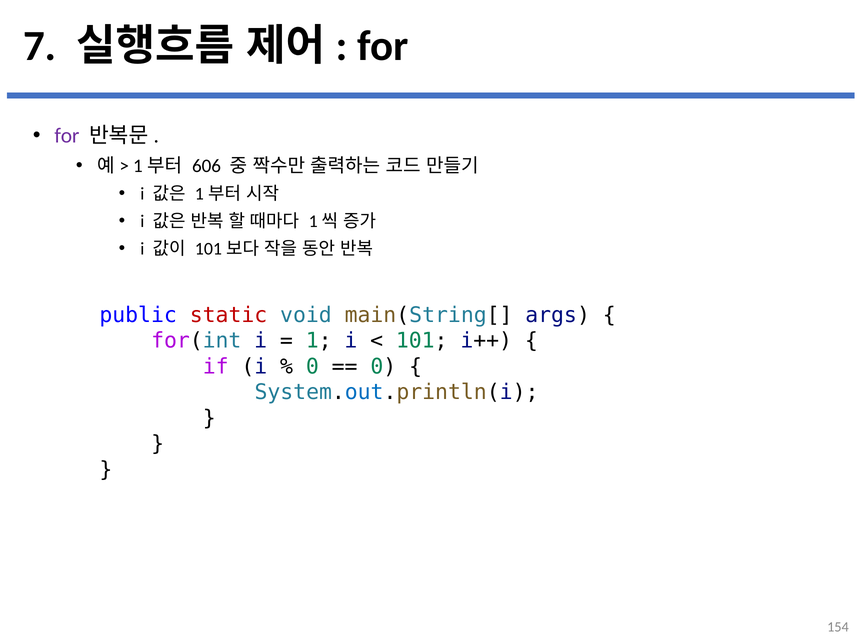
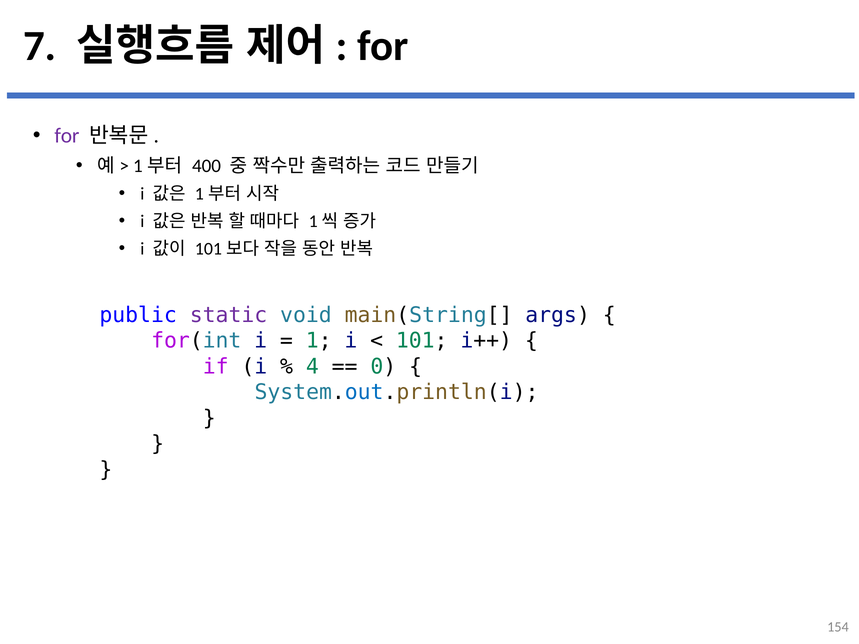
606: 606 -> 400 (207, 166)
static colour: red -> purple (229, 315)
0: 0 -> 4 (312, 367)
